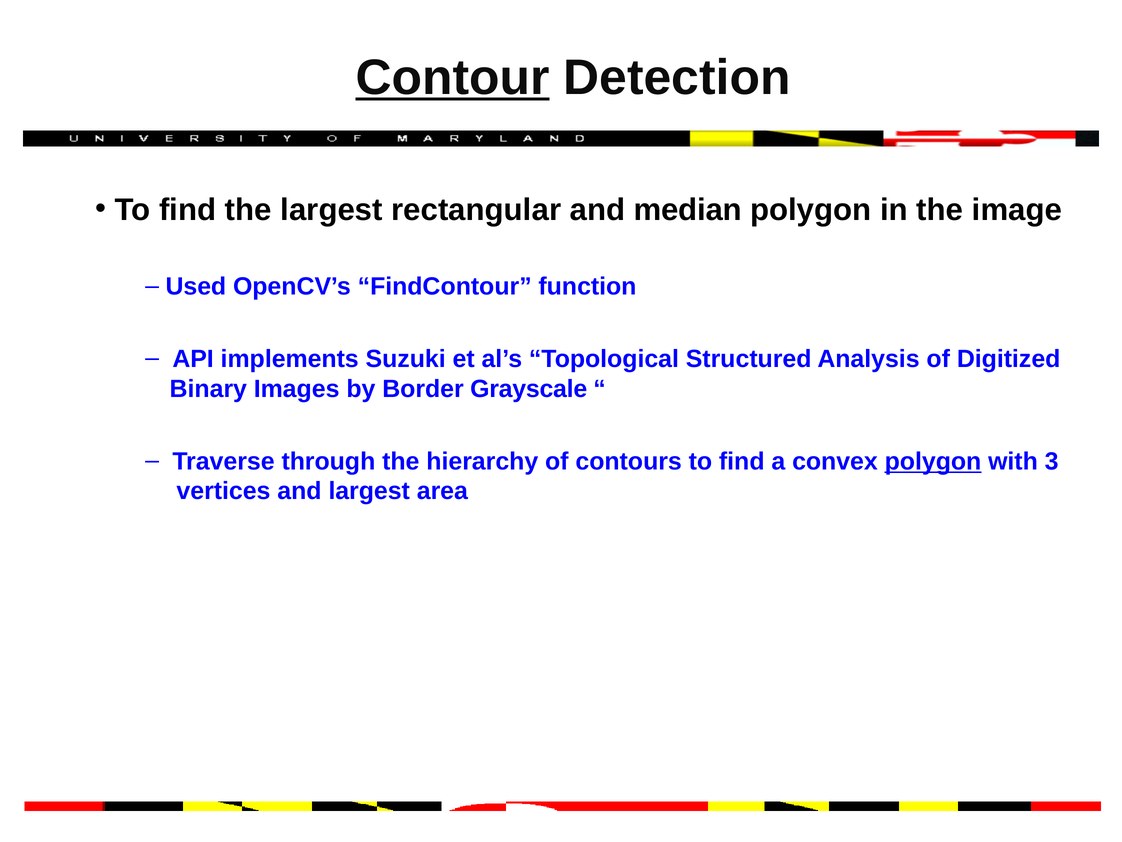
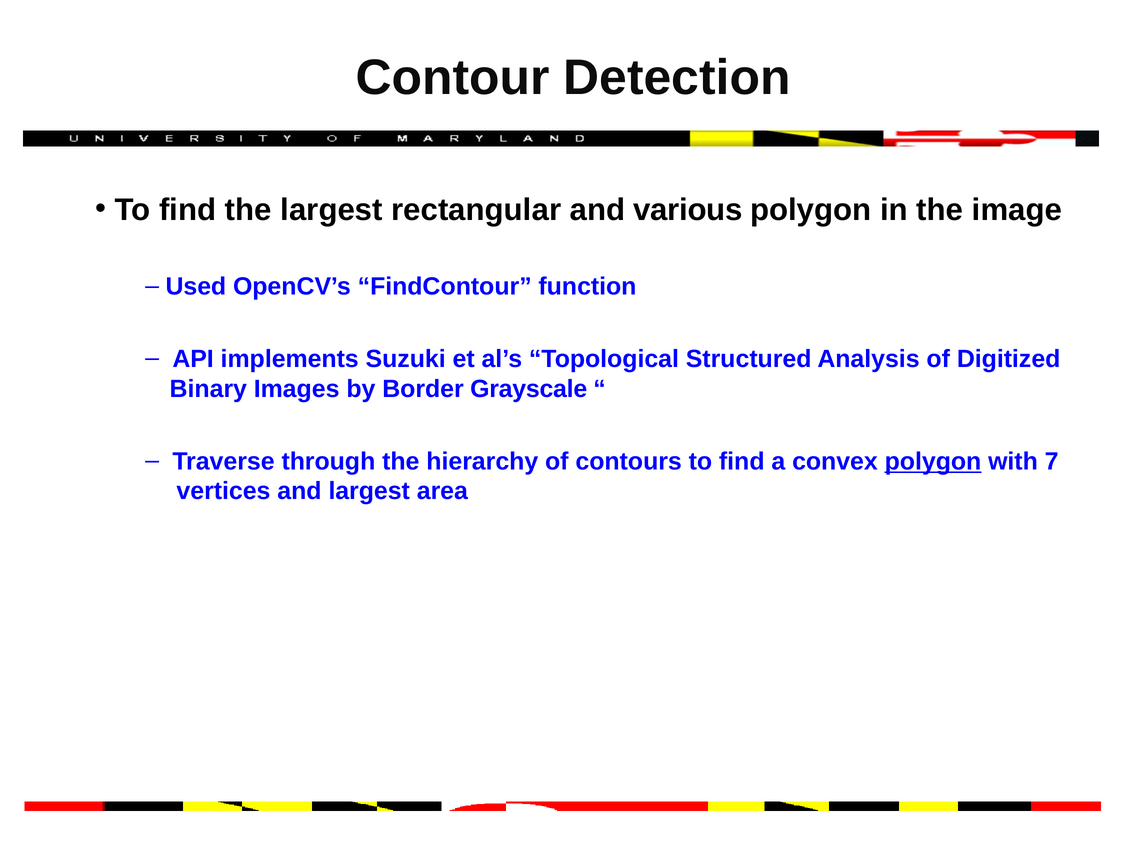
Contour underline: present -> none (453, 78)
median: median -> various (688, 210)
3: 3 -> 7 (1052, 461)
